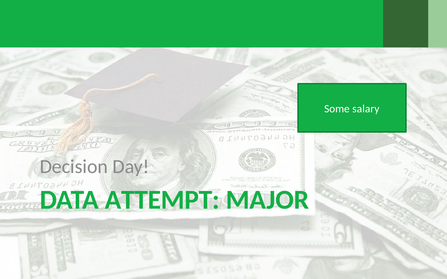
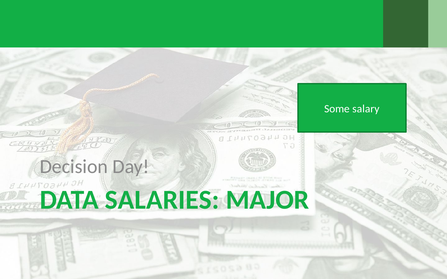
ATTEMPT: ATTEMPT -> SALARIES (162, 200)
